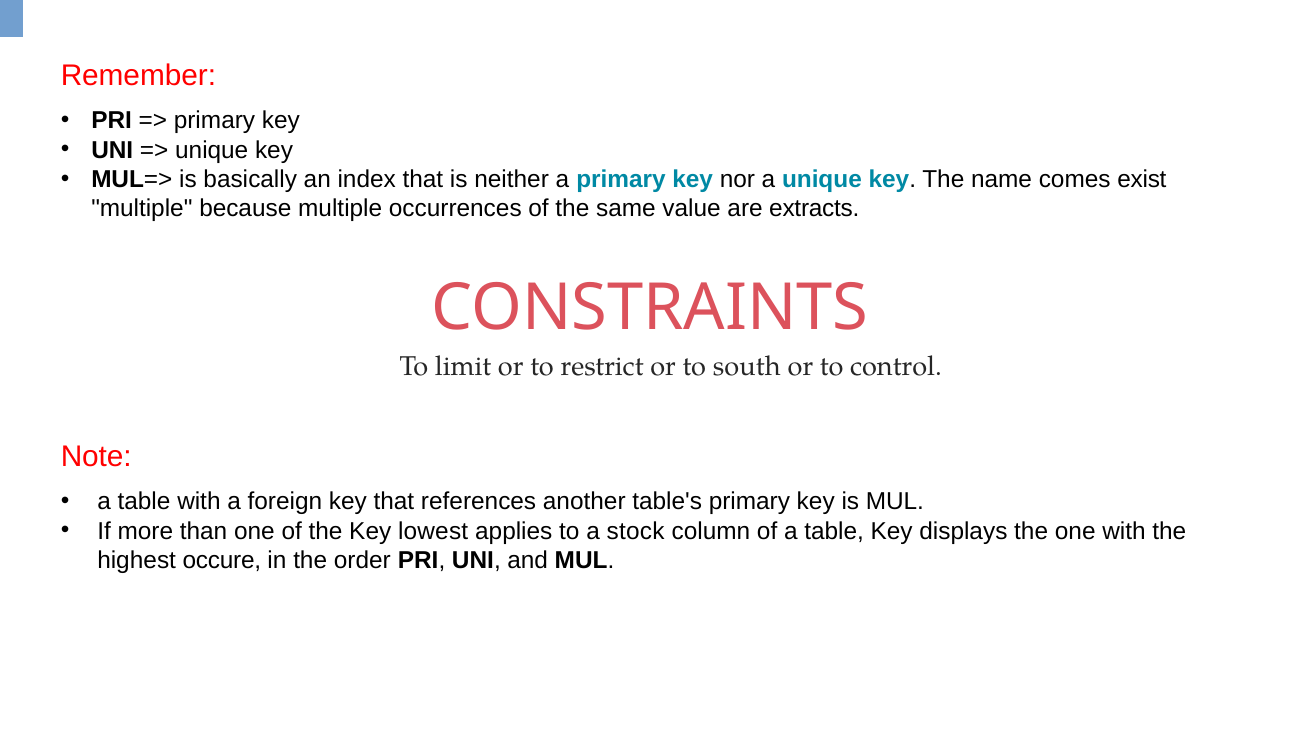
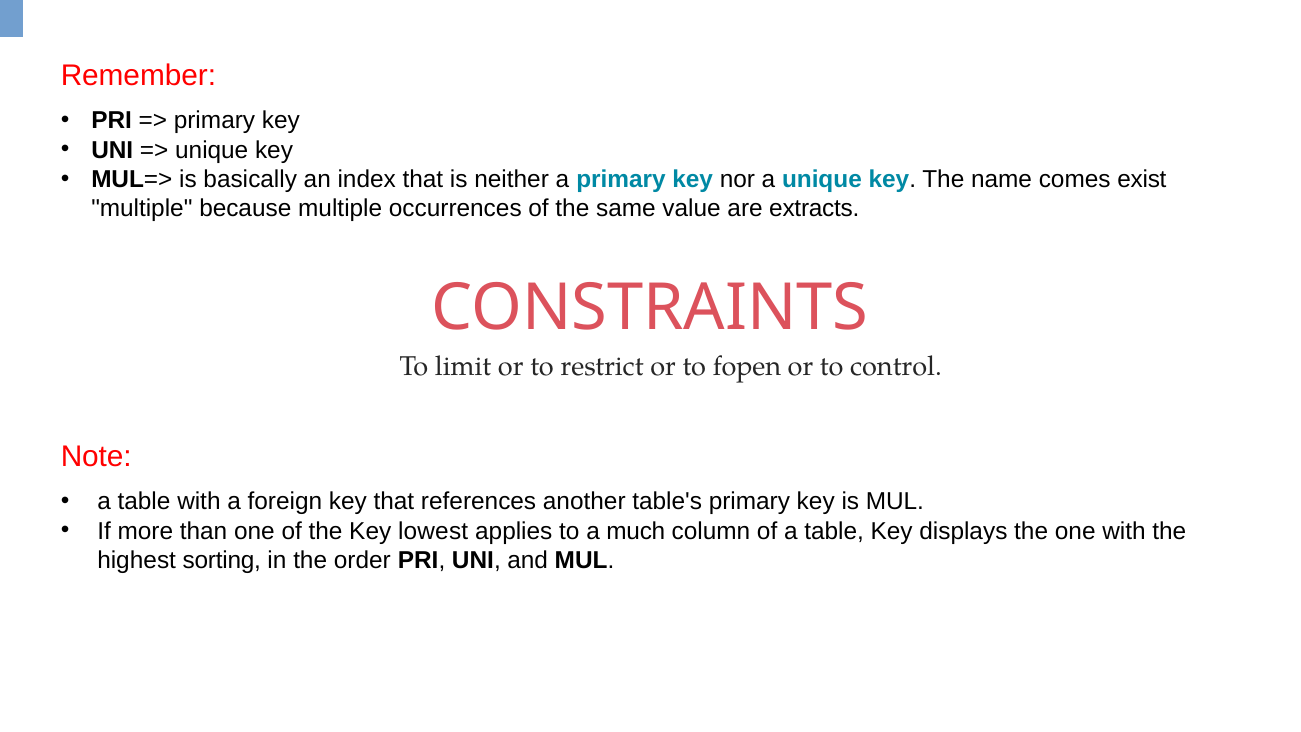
south: south -> fopen (747, 366)
stock: stock -> much (636, 531)
occure: occure -> sorting (222, 560)
